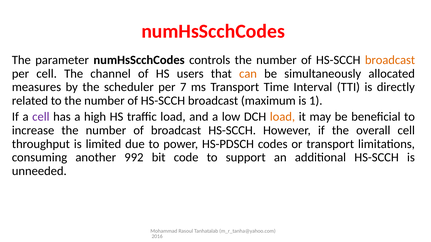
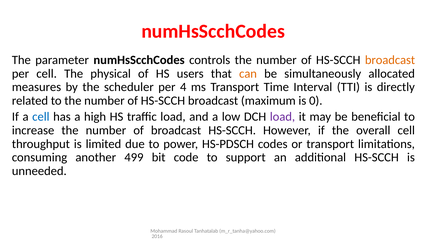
channel: channel -> physical (111, 74)
7: 7 -> 4 (183, 87)
1: 1 -> 0 (316, 101)
cell colour: purple -> blue (41, 117)
load colour: orange -> purple (282, 117)
992: 992 -> 499 (134, 158)
